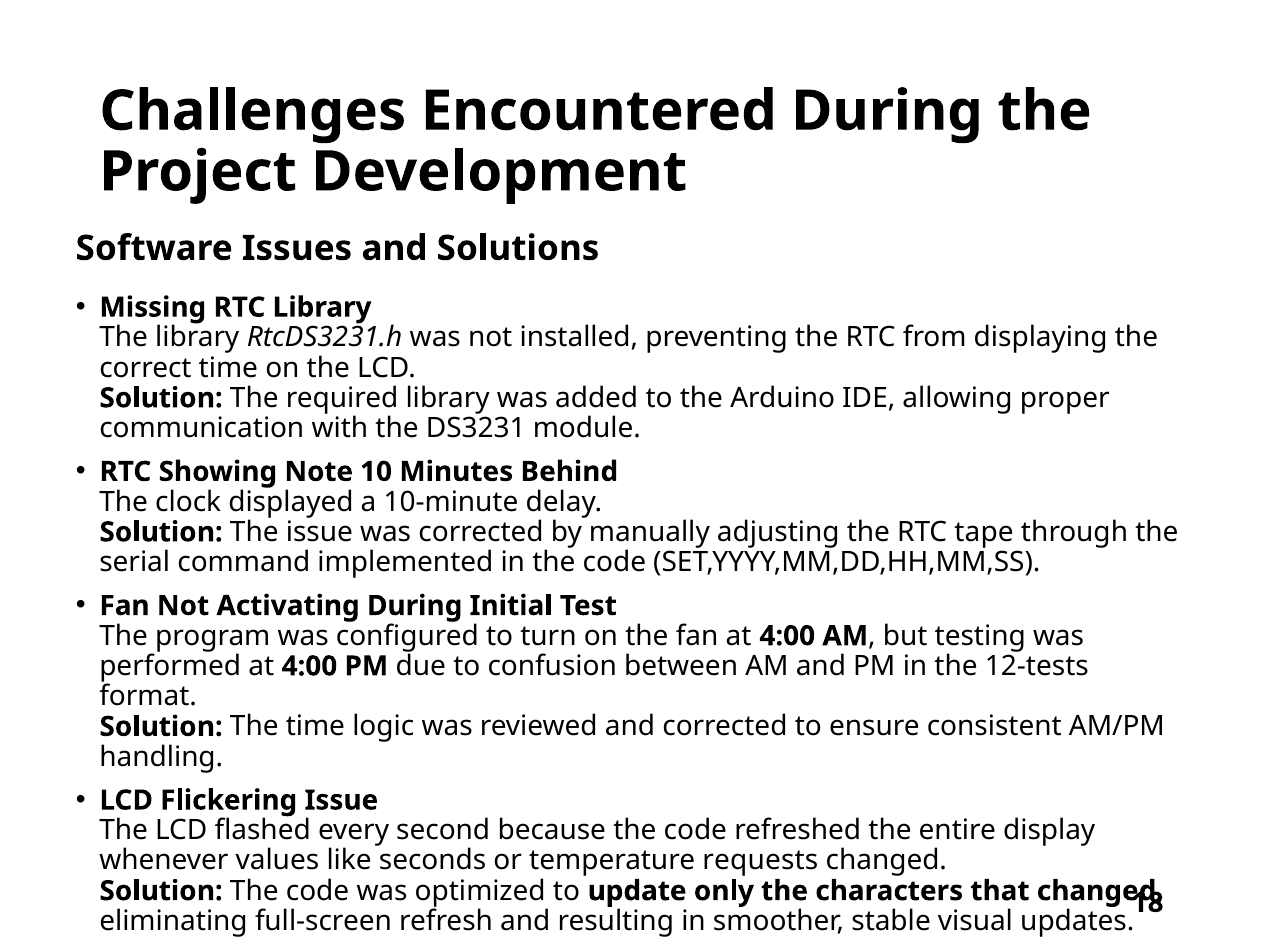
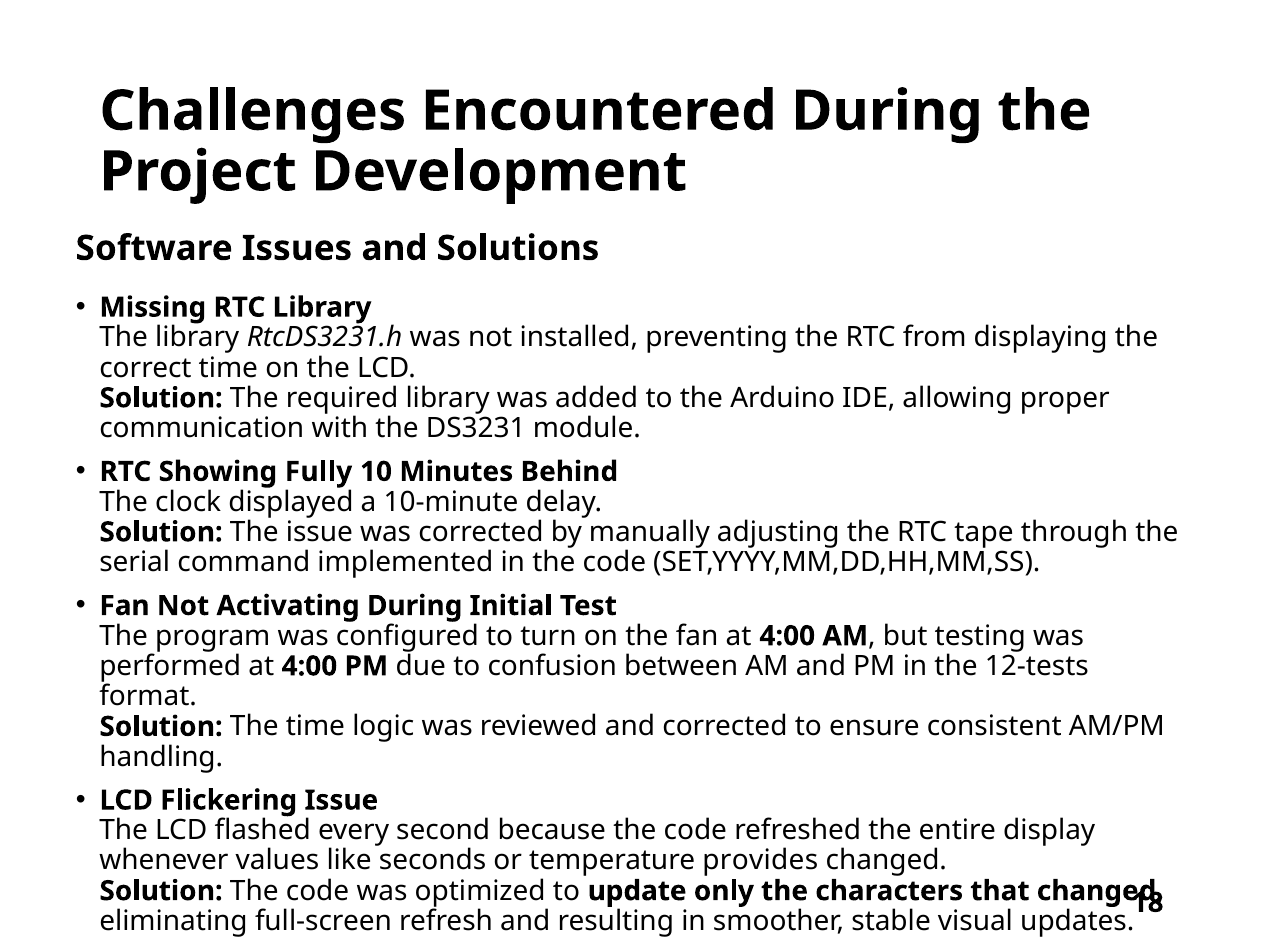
Note: Note -> Fully (318, 472)
requests: requests -> provides (760, 861)
